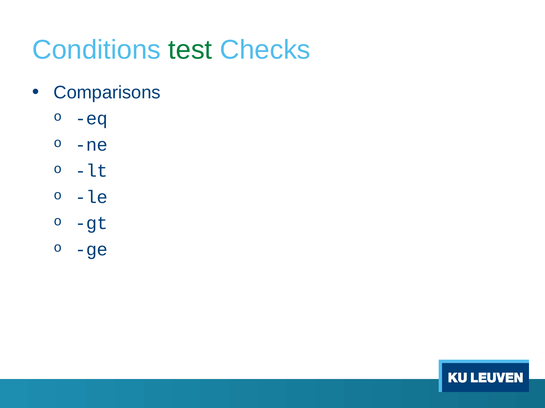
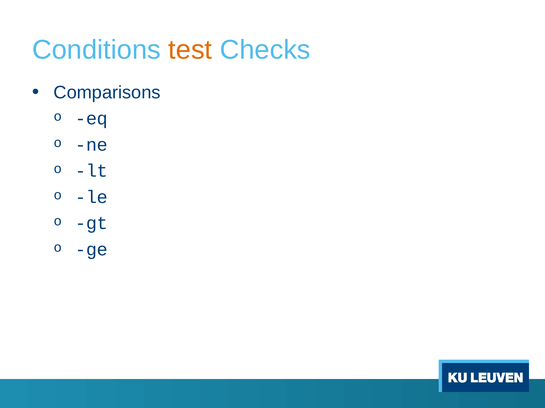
test colour: green -> orange (190, 50)
